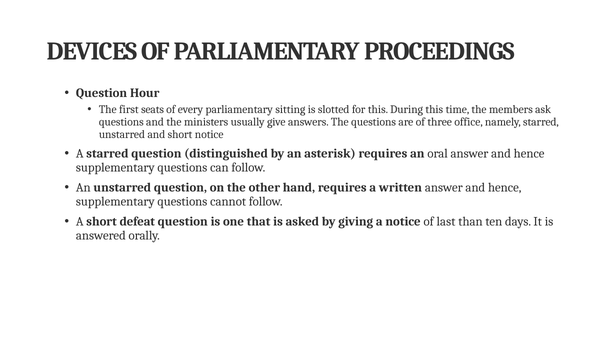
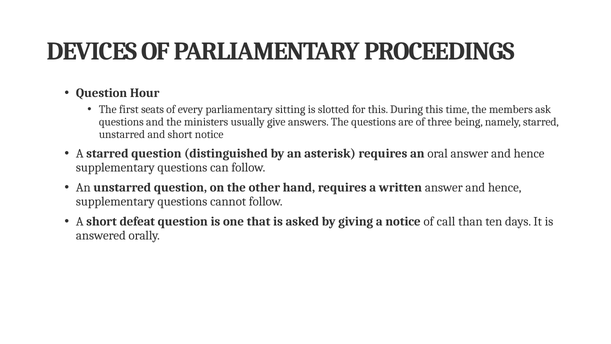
office: office -> being (469, 122)
last: last -> call (446, 221)
